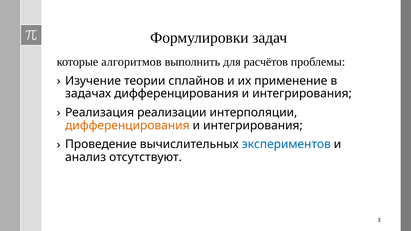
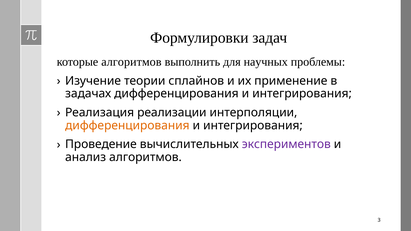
расчётов: расчётов -> научных (266, 62)
экспериментов colour: blue -> purple (286, 145)
анализ отсутствуют: отсутствуют -> алгоритмов (145, 157)
